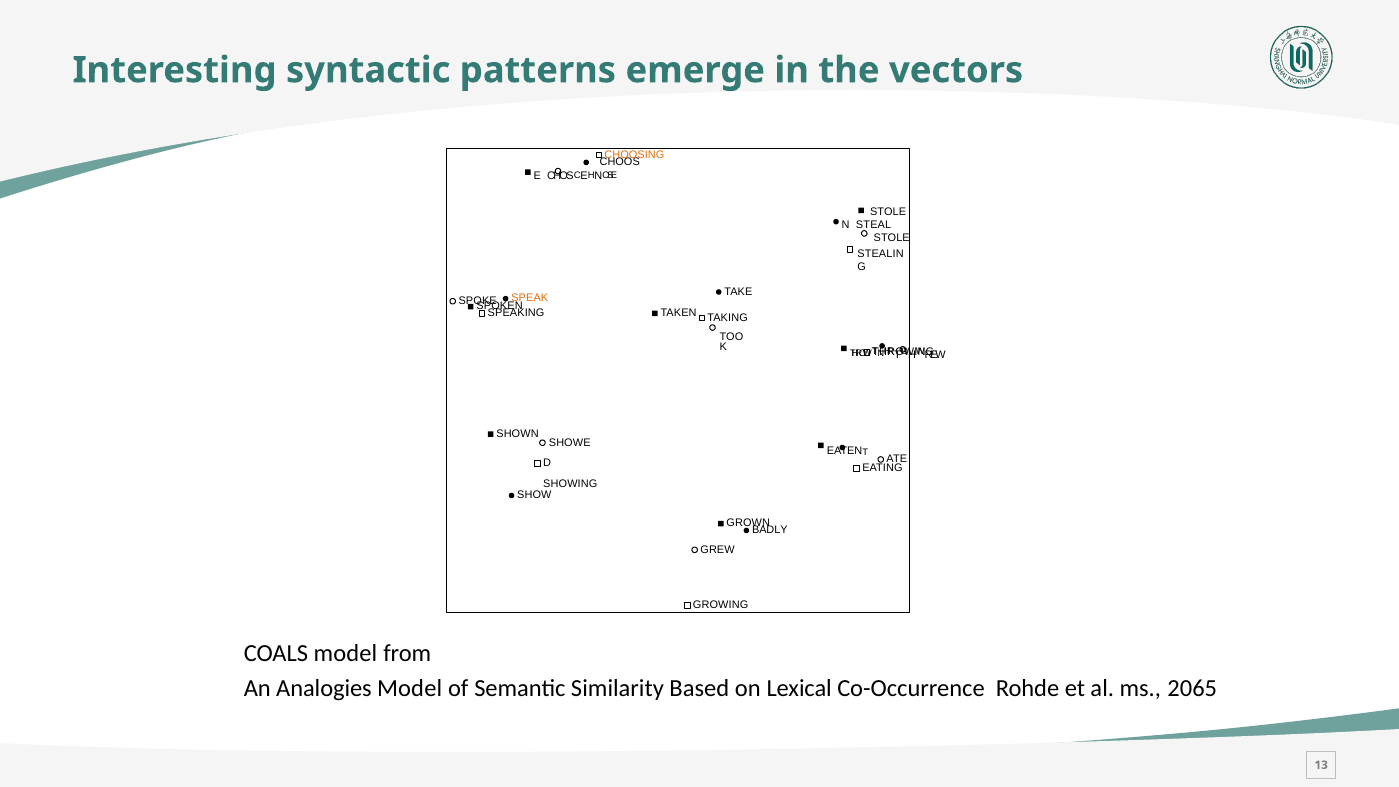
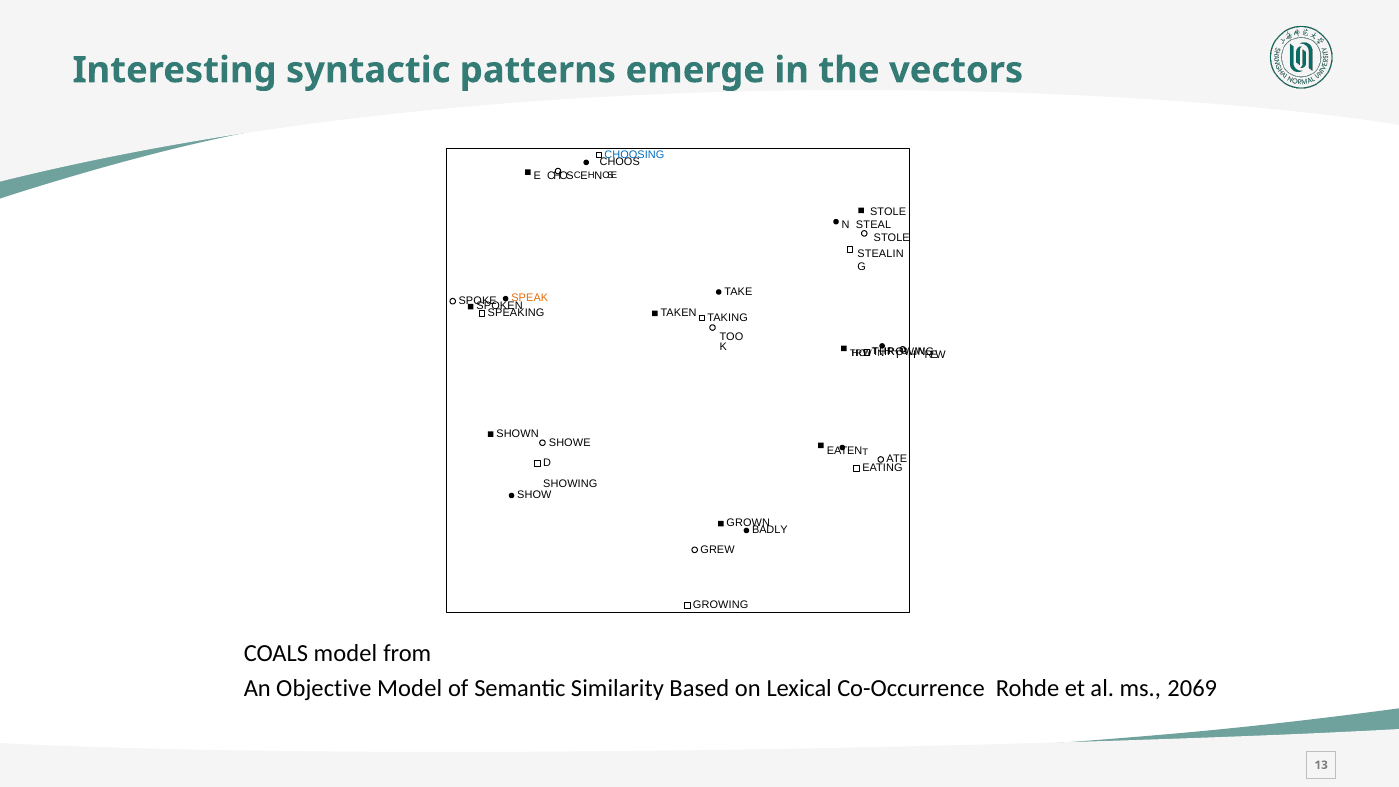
CHOOSING colour: orange -> blue (634, 155)
Analogies: Analogies -> Objective (324, 688)
2065: 2065 -> 2069 (1192, 688)
